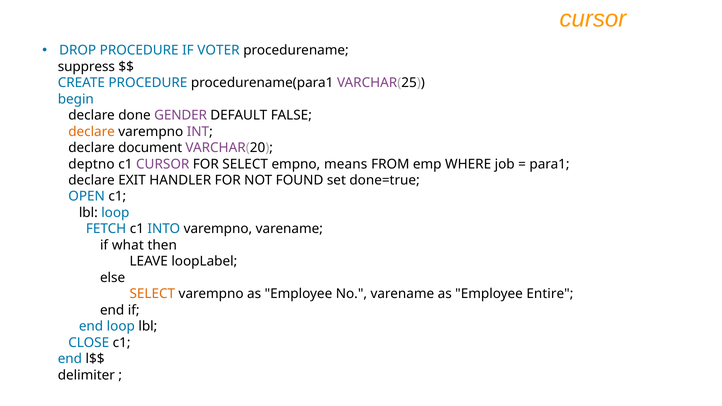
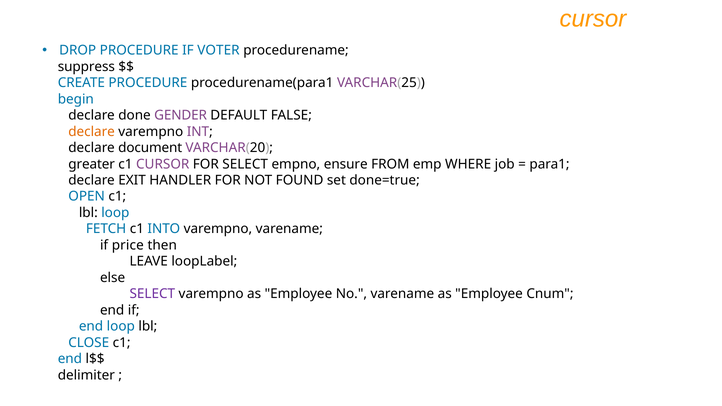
deptno: deptno -> greater (92, 164)
means: means -> ensure (346, 164)
what: what -> price (128, 245)
SELECT colour: orange -> purple (152, 294)
Entire: Entire -> Cnum (550, 294)
